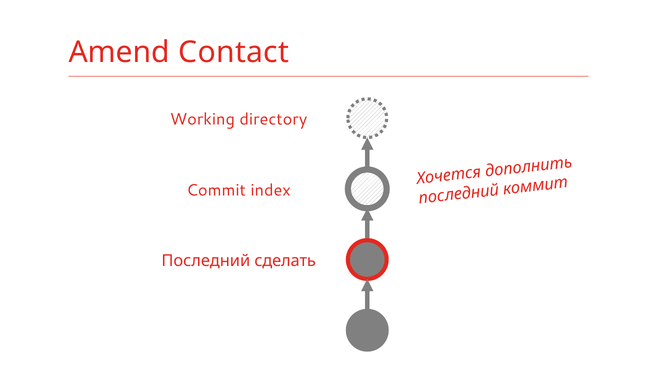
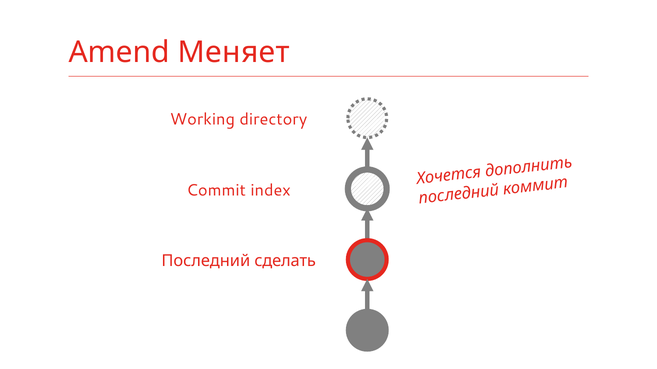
Contact: Contact -> Меняет (234, 52)
